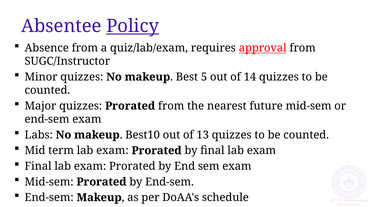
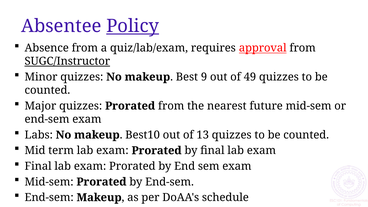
SUGC/Instructor underline: none -> present (67, 61)
5: 5 -> 9 (204, 77)
14: 14 -> 49 (250, 77)
